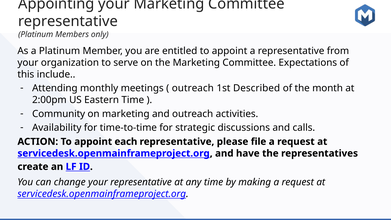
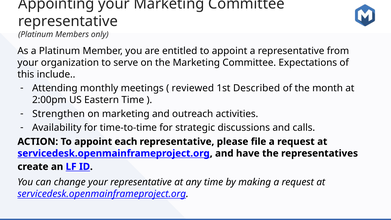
outreach: outreach -> reviewed (193, 88)
Community: Community -> Strengthen (59, 114)
